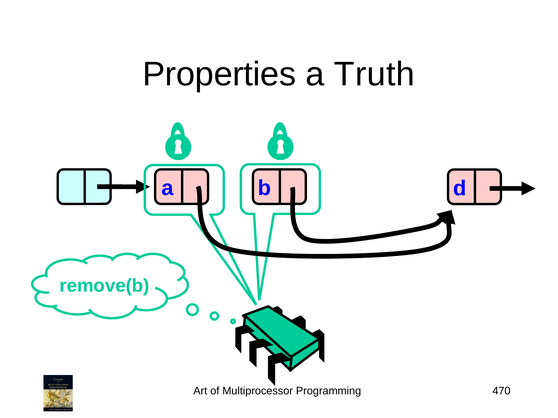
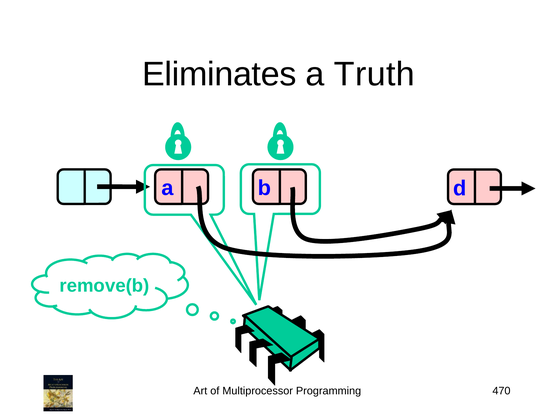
Properties: Properties -> Eliminates (219, 74)
